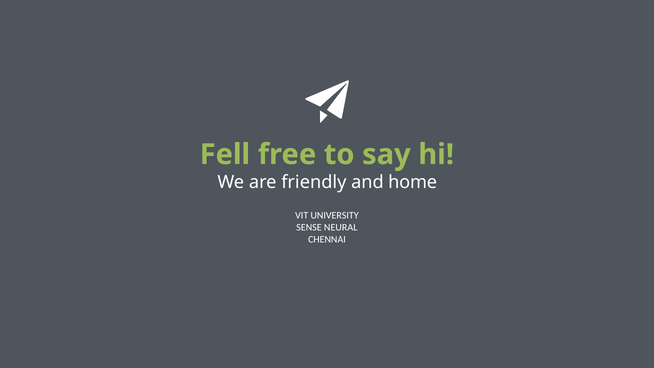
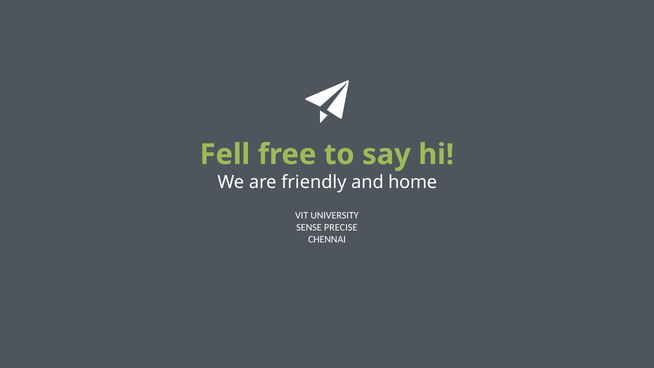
NEURAL: NEURAL -> PRECISE (341, 227)
